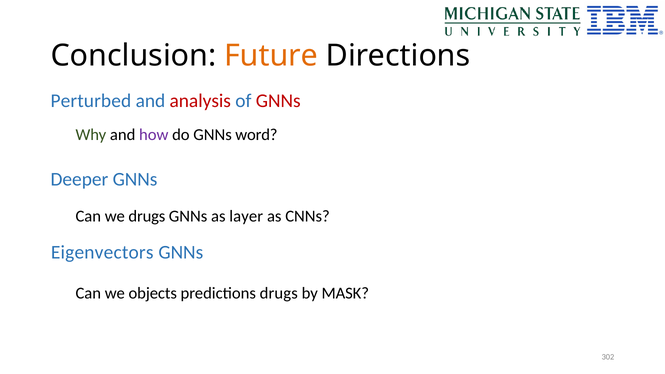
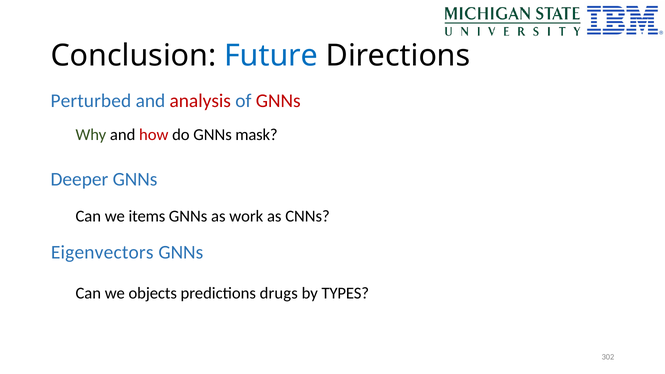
Future colour: orange -> blue (271, 56)
how colour: purple -> red (154, 135)
word: word -> mask (256, 135)
we drugs: drugs -> items (147, 216)
layer: layer -> work (246, 216)
MASK: MASK -> TYPES (345, 293)
